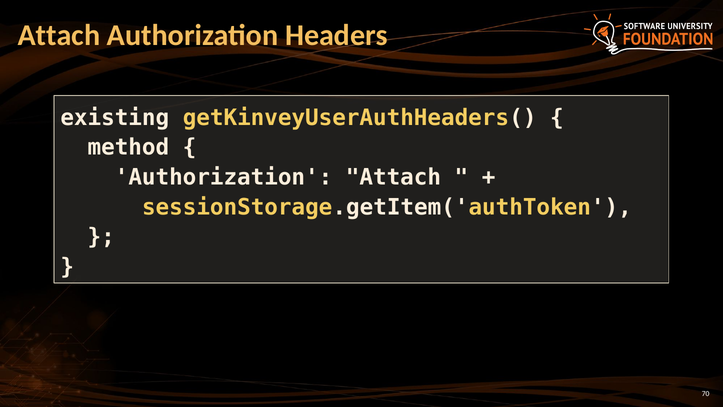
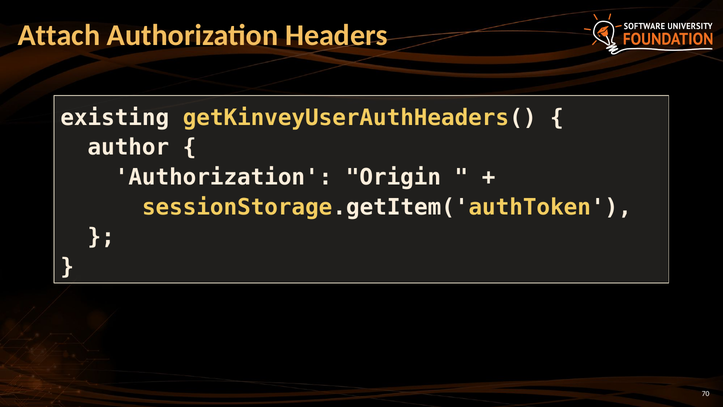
method: method -> author (128, 147)
Authorization Attach: Attach -> Origin (393, 177)
